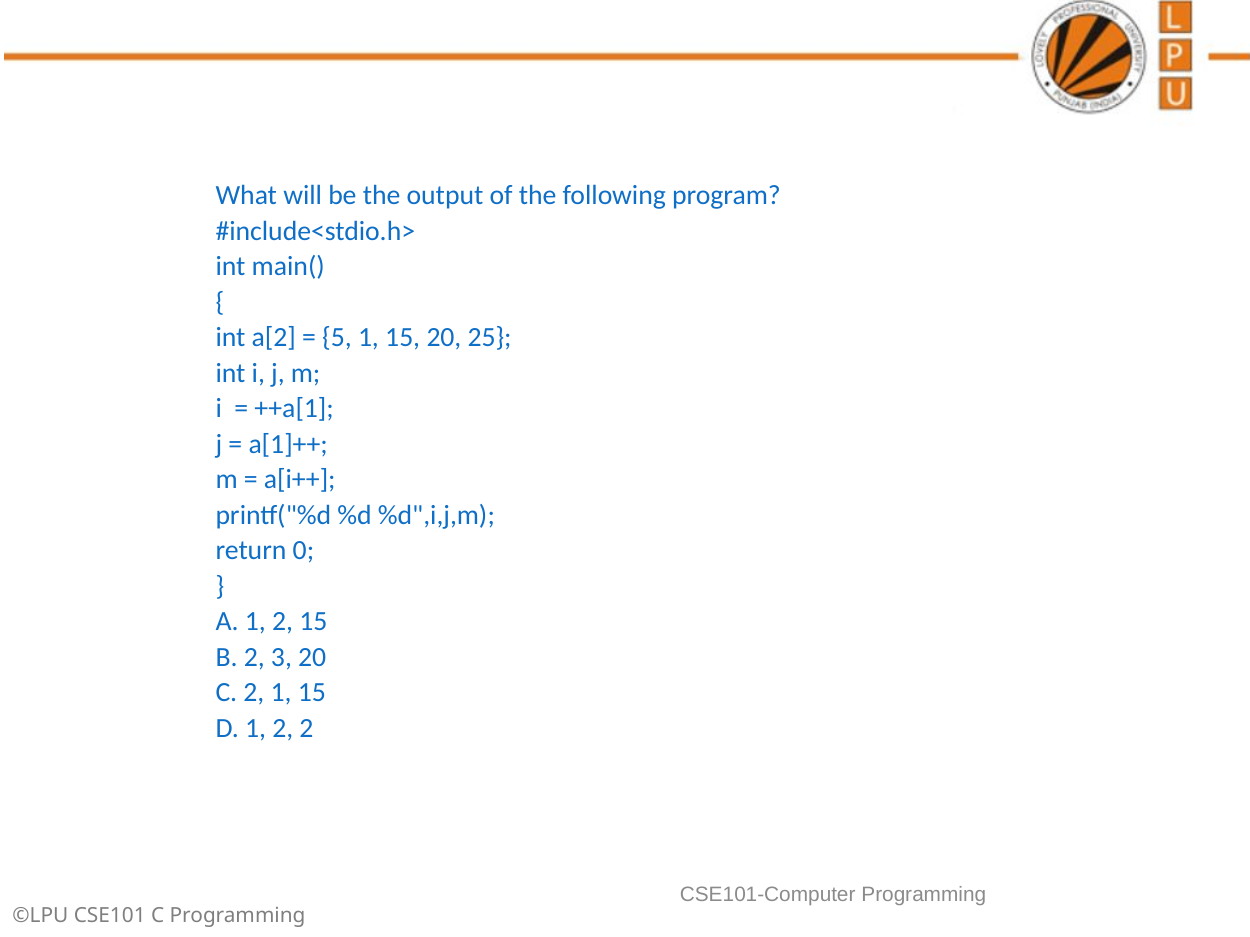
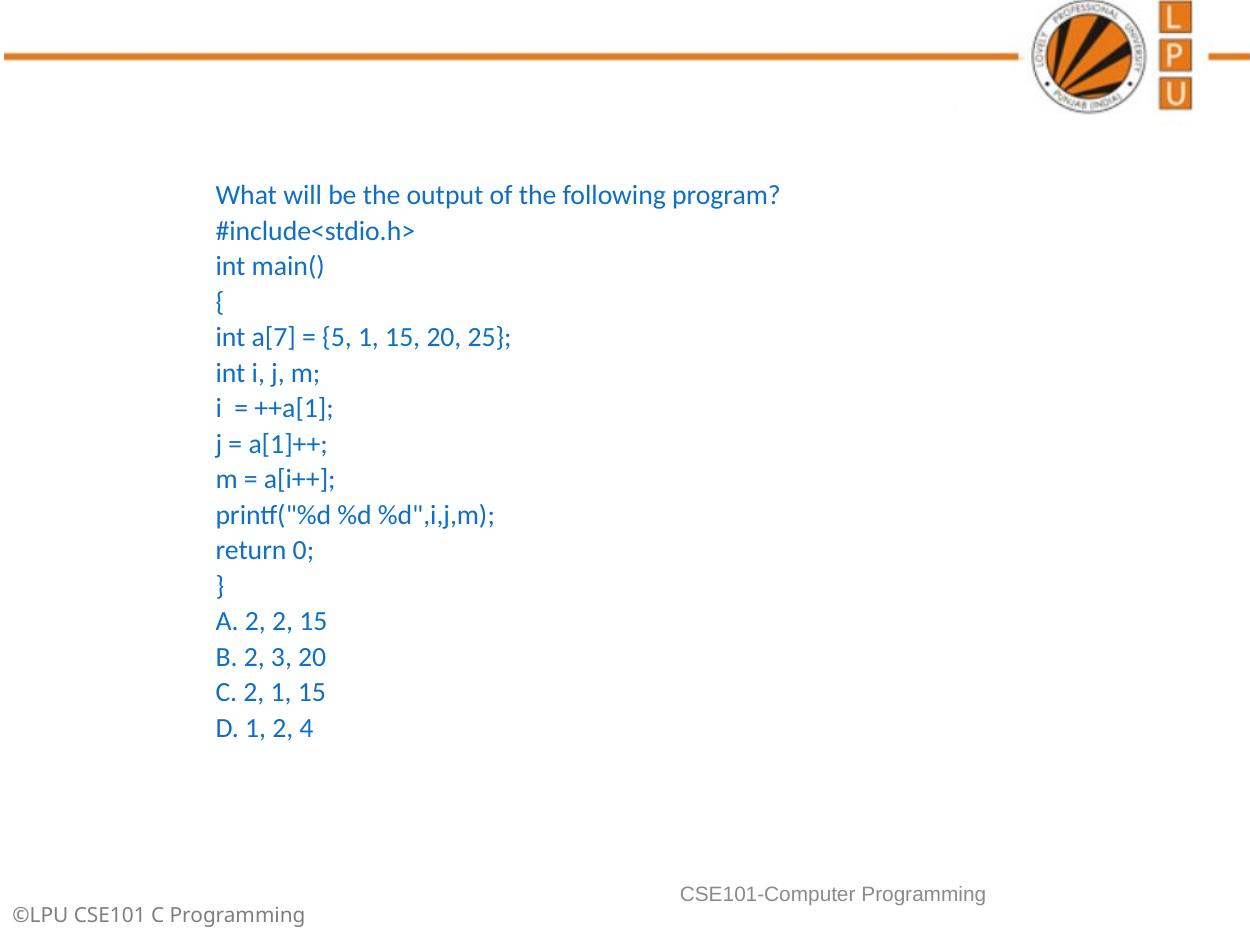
a[2: a[2 -> a[7 (274, 338)
A 1: 1 -> 2 (255, 622)
2 2: 2 -> 4 (306, 729)
